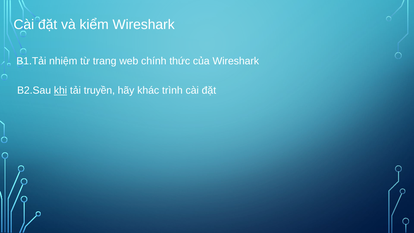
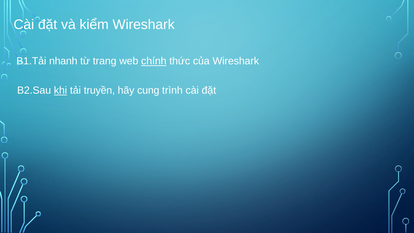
nhiệm: nhiệm -> nhanh (63, 61)
chính underline: none -> present (154, 61)
khác: khác -> cung (148, 90)
